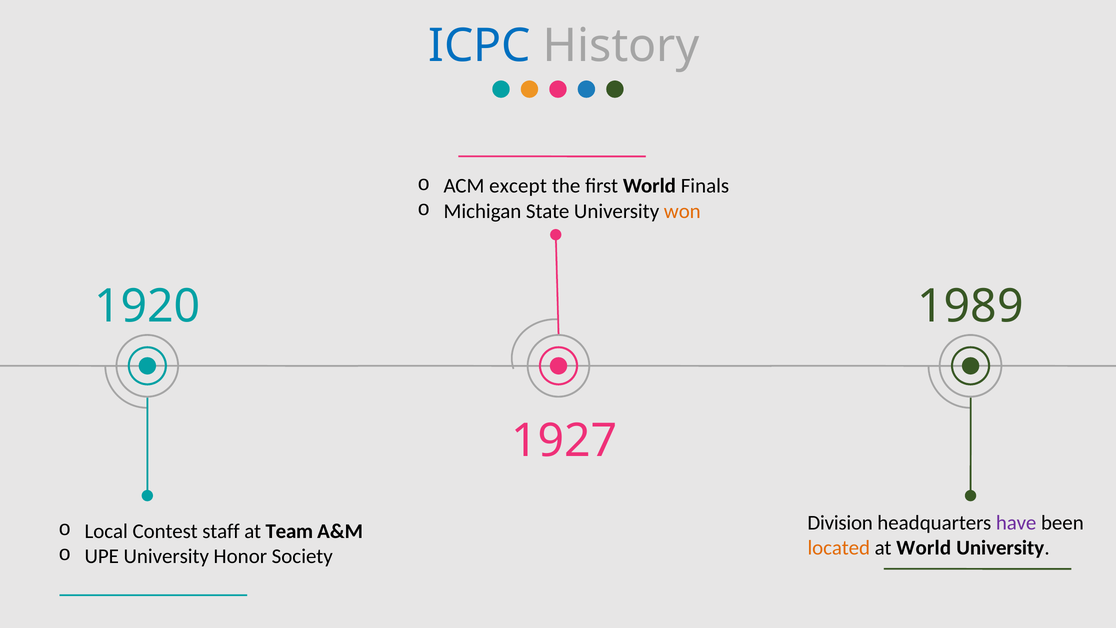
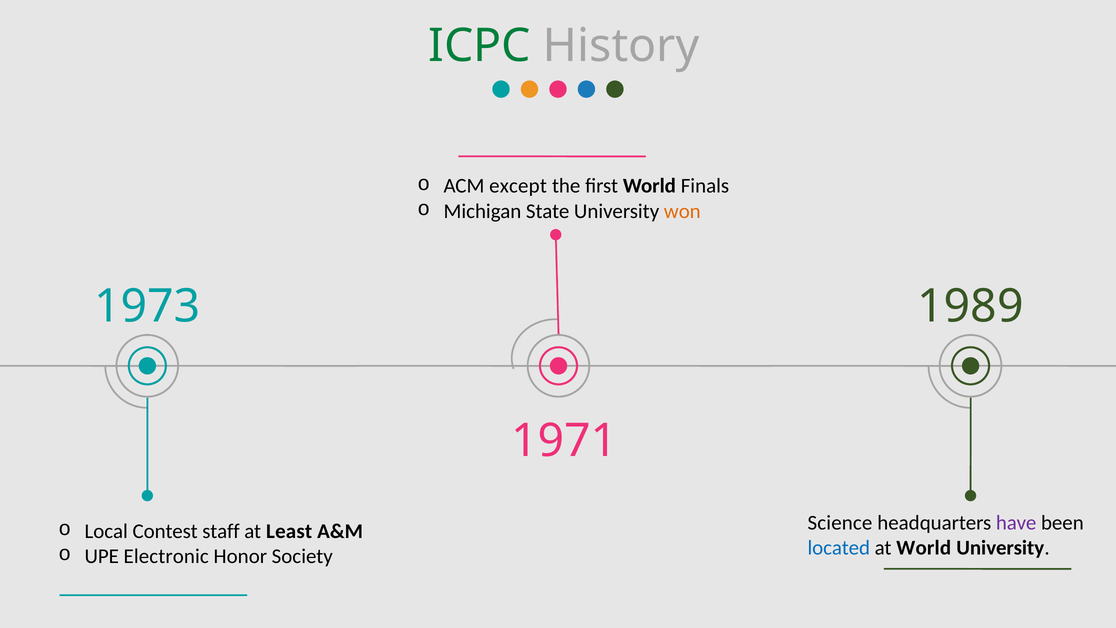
ICPC colour: blue -> green (480, 46)
1920: 1920 -> 1973 (147, 306)
1927: 1927 -> 1971 (564, 441)
Division: Division -> Science (840, 523)
Team: Team -> Least (289, 531)
located colour: orange -> blue (839, 548)
UPE University: University -> Electronic (166, 556)
